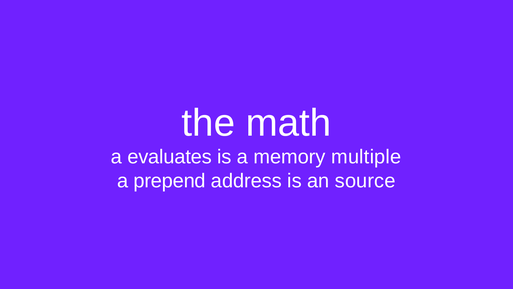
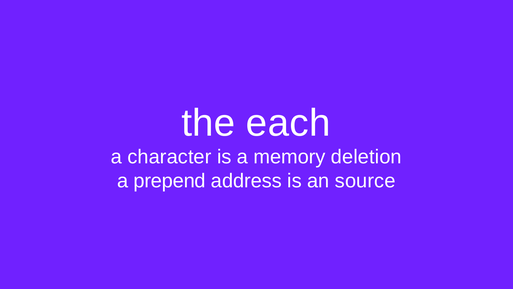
math: math -> each (288, 123)
evaluates: evaluates -> character (169, 157)
multiple: multiple -> deletion (366, 157)
